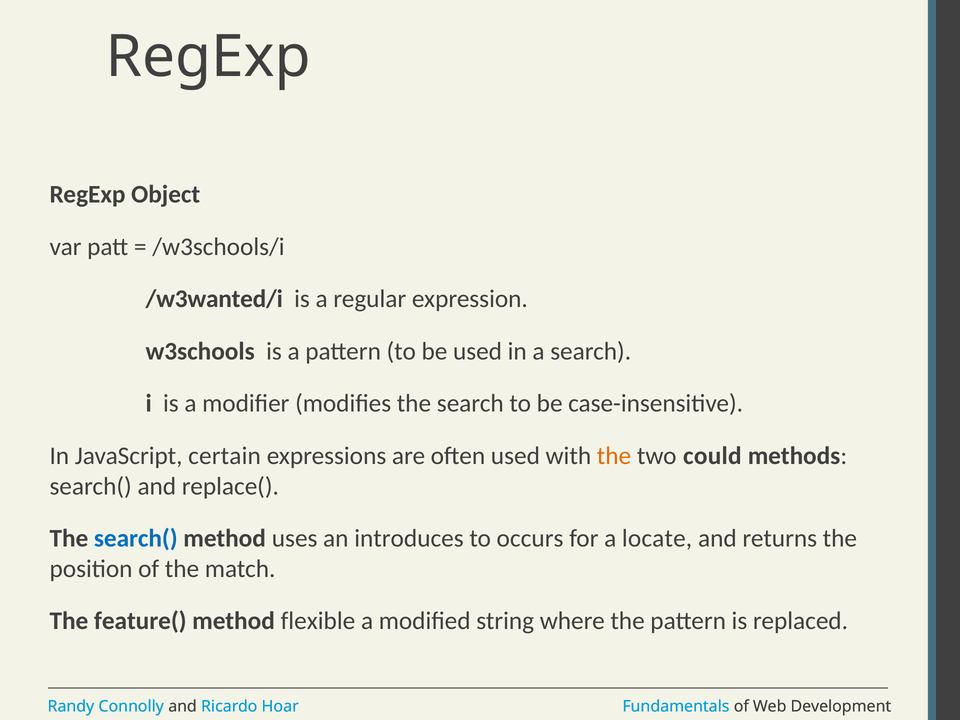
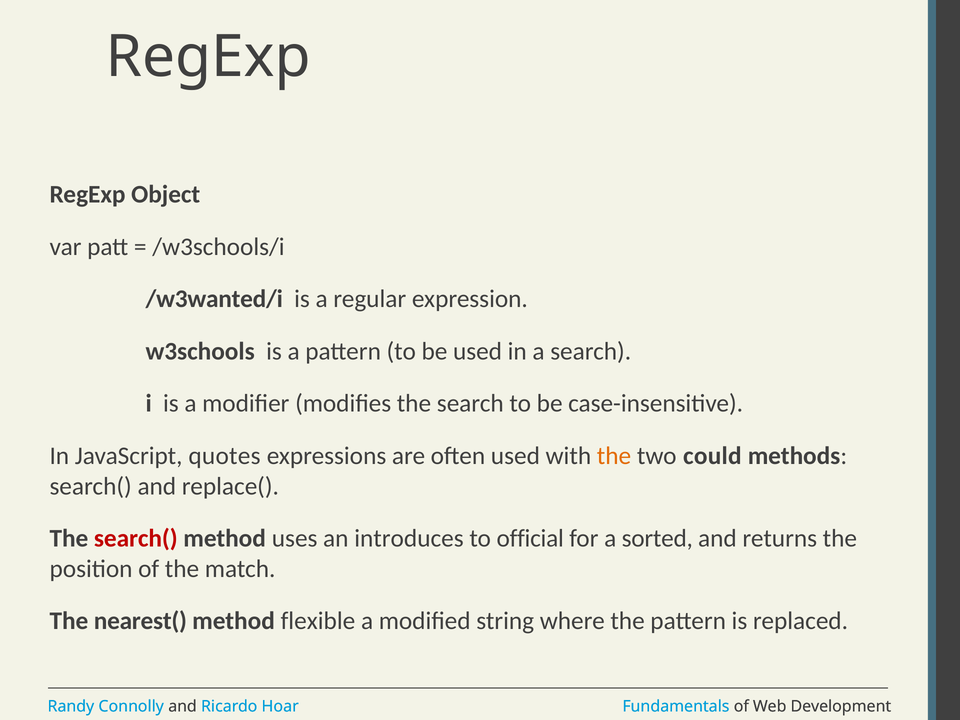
certain: certain -> quotes (224, 456)
search( colour: blue -> red (136, 538)
occurs: occurs -> official (530, 538)
locate: locate -> sorted (657, 538)
feature(: feature( -> nearest( (140, 621)
